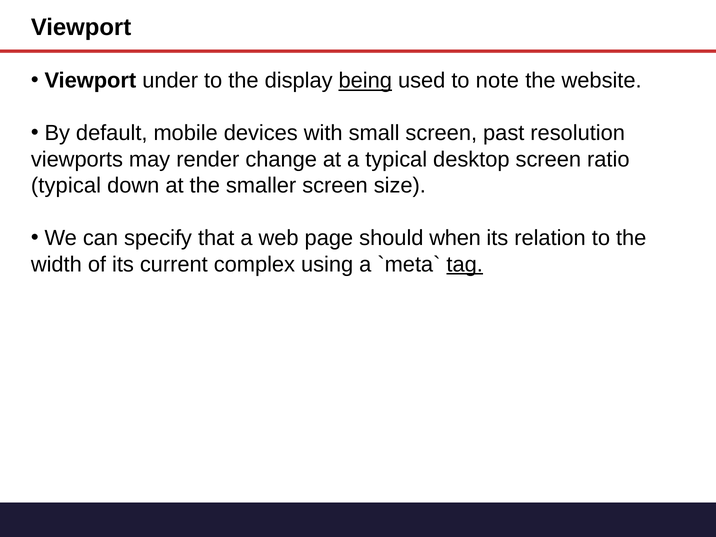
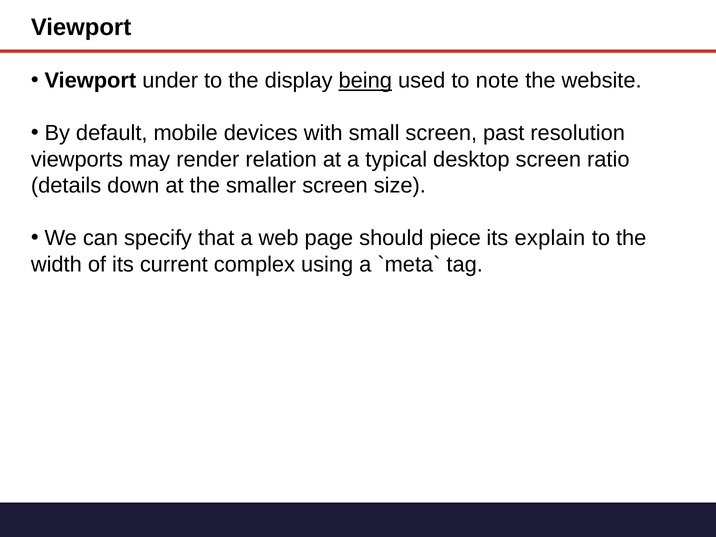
change: change -> relation (281, 159)
typical: typical -> details (66, 186)
when: when -> piece (455, 238)
relation: relation -> explain (550, 238)
tag underline: present -> none (465, 264)
